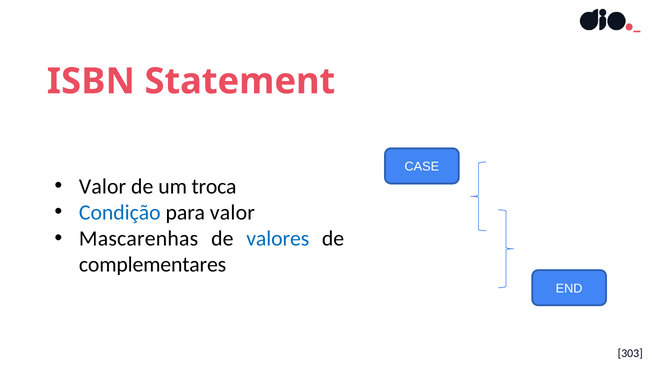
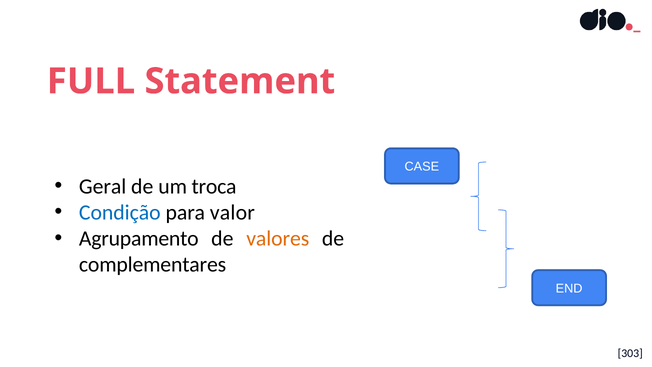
ISBN: ISBN -> FULL (91, 81)
Valor: Valor -> Geral (103, 186)
Mascarenhas: Mascarenhas -> Agrupamento (139, 238)
valores colour: blue -> orange (278, 238)
